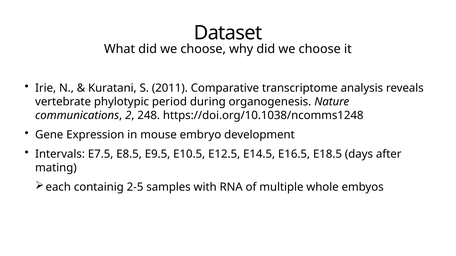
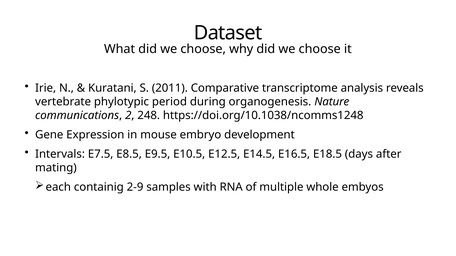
2-5: 2-5 -> 2-9 (135, 188)
